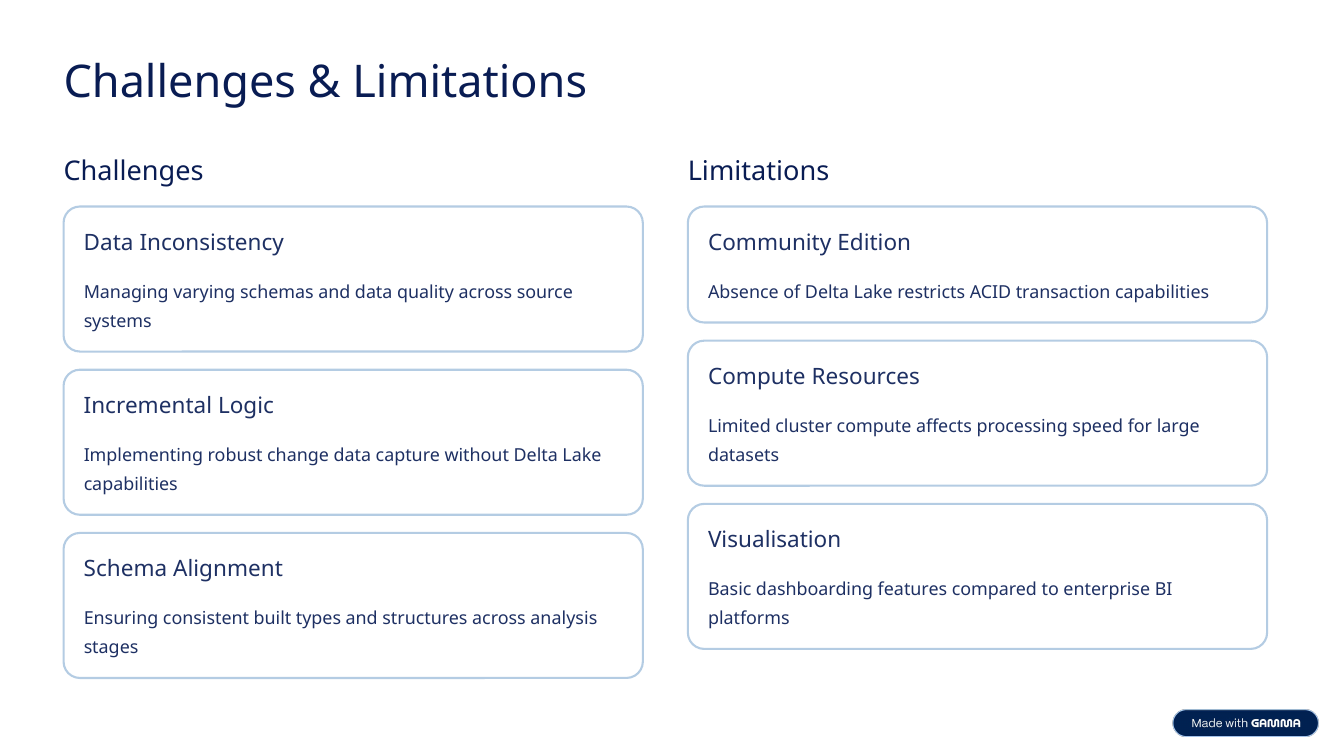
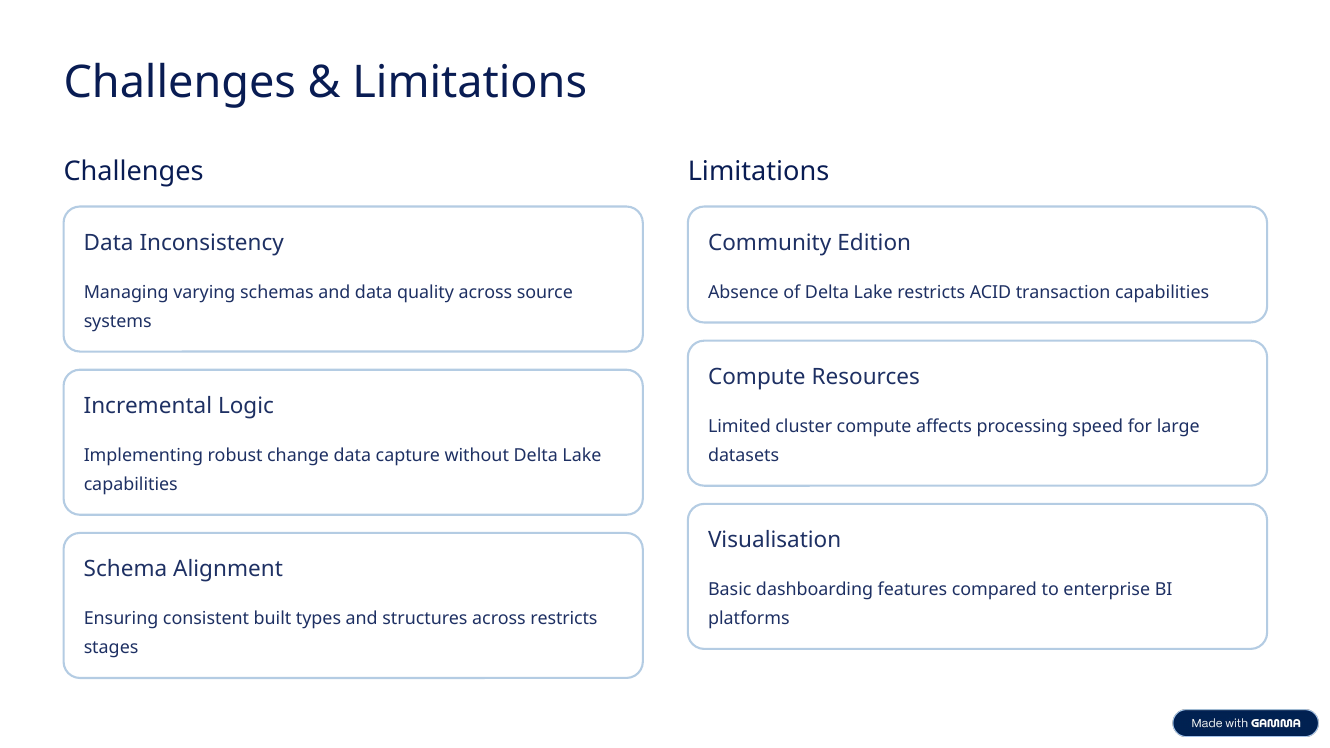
across analysis: analysis -> restricts (564, 619)
